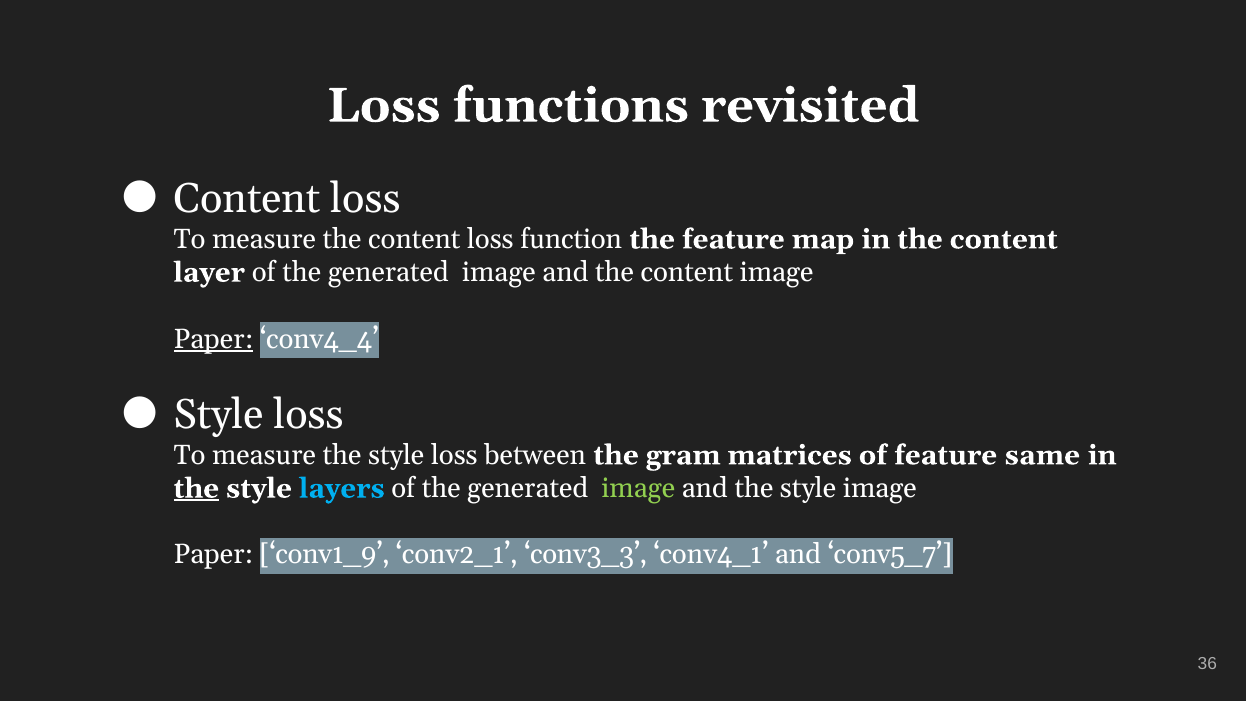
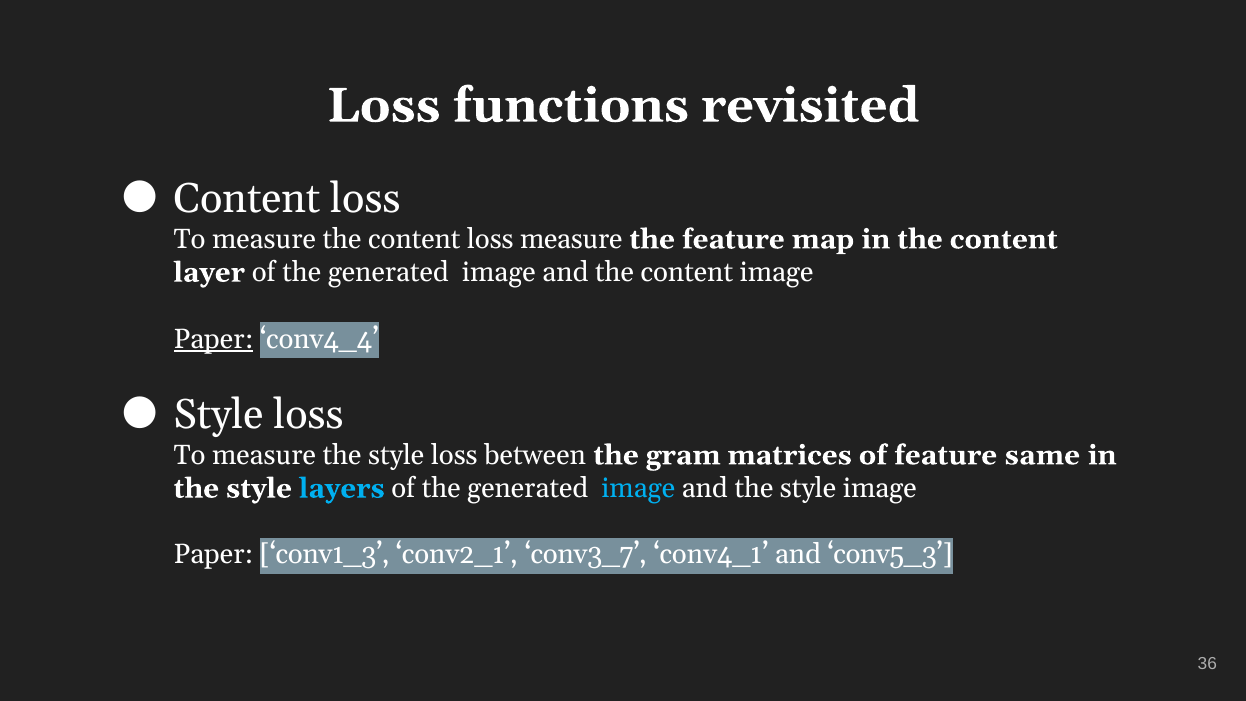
loss function: function -> measure (571, 239)
the underline: present -> none (196, 488)
image colour: light green -> light blue (638, 488)
conv1_9: conv1_9 -> conv1_3 (325, 555)
conv3_3: conv3_3 -> conv3_7 (586, 555)
conv5_7: conv5_7 -> conv5_3 (890, 555)
